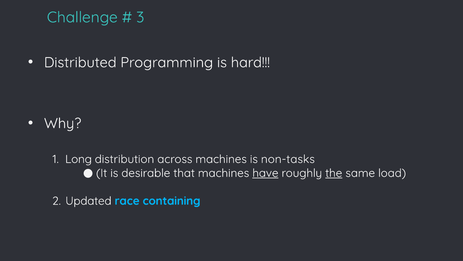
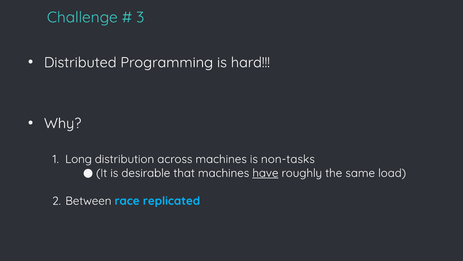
the underline: present -> none (334, 173)
Updated: Updated -> Between (88, 200)
containing: containing -> replicated (171, 200)
